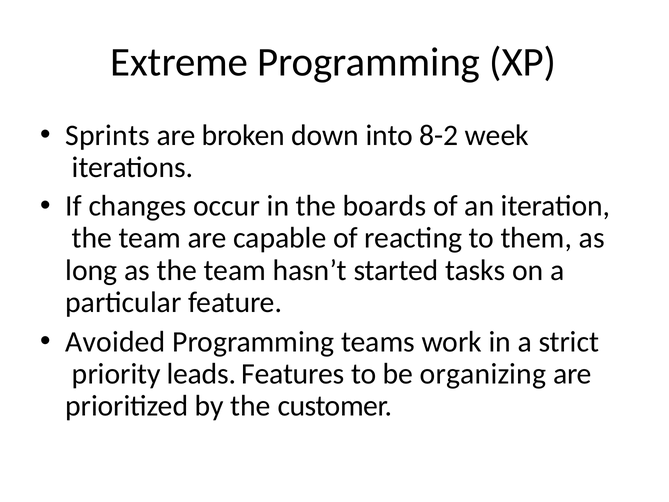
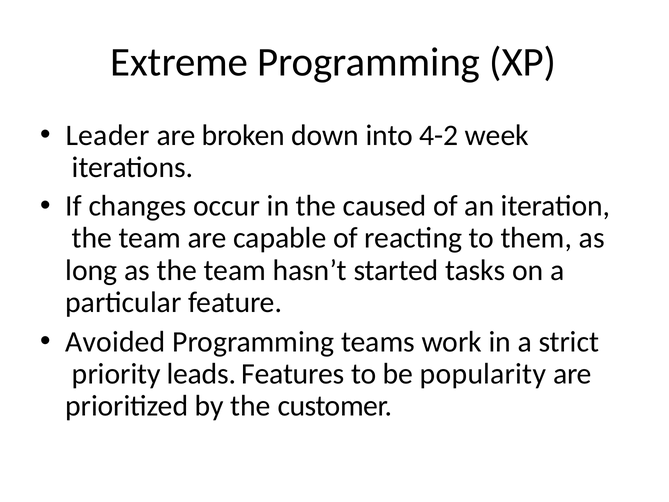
Sprints: Sprints -> Leader (107, 135)
8-2: 8-2 -> 4-2 (439, 135)
boards: boards -> caused (385, 206)
organizing: organizing -> popularity (483, 374)
